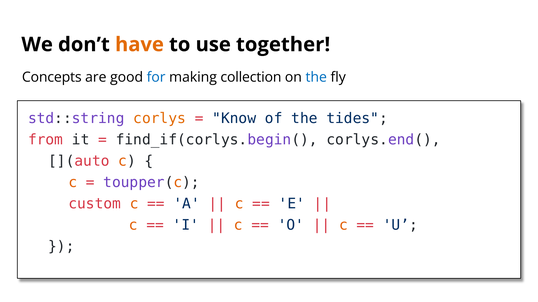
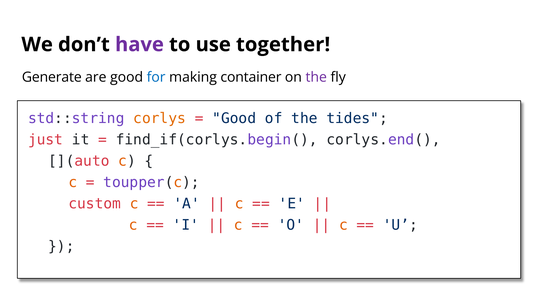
have colour: orange -> purple (139, 45)
Concepts: Concepts -> Generate (52, 78)
collection: collection -> container (251, 78)
the colour: blue -> purple (316, 78)
Know: Know -> Good (234, 119)
from: from -> just (46, 140)
